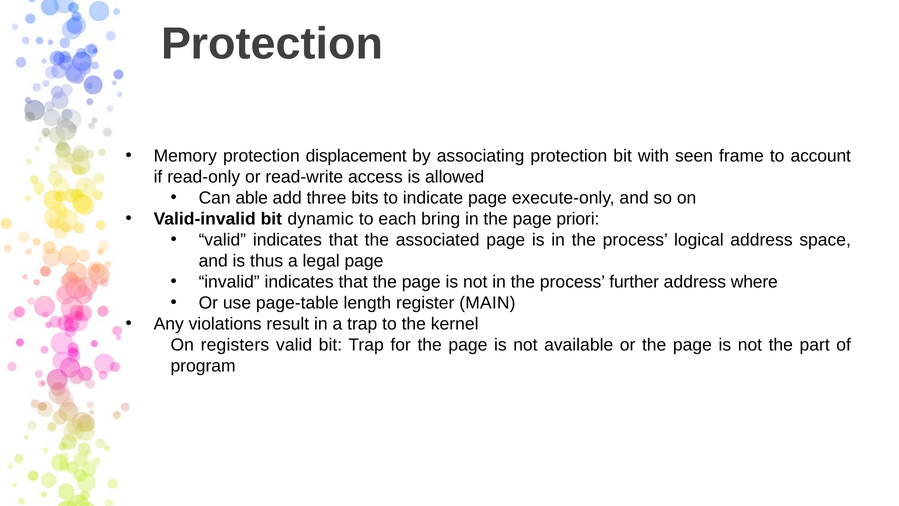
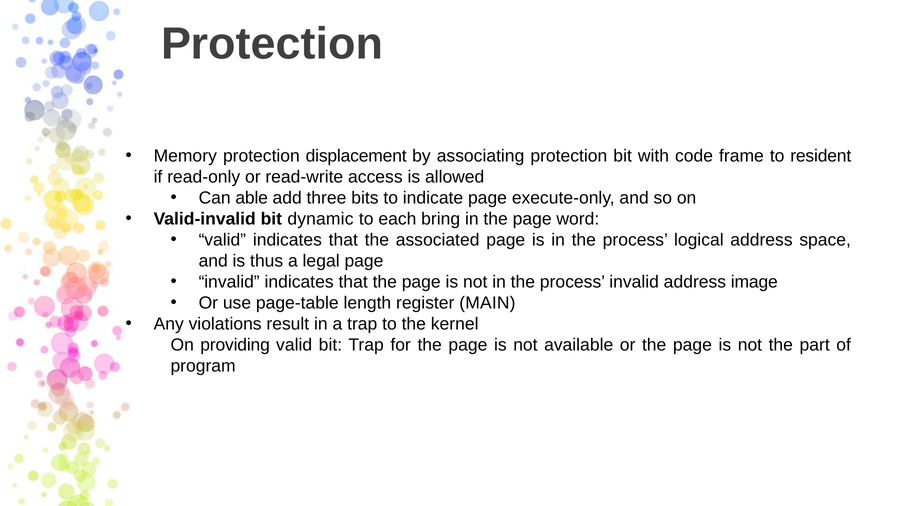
seen: seen -> code (694, 156)
account: account -> resident (821, 156)
priori: priori -> word (578, 219)
process further: further -> invalid (634, 282)
where: where -> image (754, 282)
registers: registers -> providing (235, 345)
